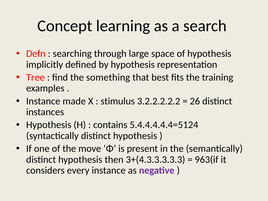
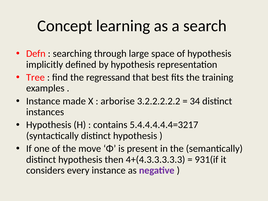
something: something -> regressand (108, 77)
stimulus: stimulus -> arborise (118, 101)
26: 26 -> 34 (195, 101)
5.4.4.4.4.4=5124: 5.4.4.4.4.4=5124 -> 5.4.4.4.4.4=3217 (164, 125)
3+(4.3.3.3.3.3: 3+(4.3.3.3.3.3 -> 4+(4.3.3.3.3.3 (155, 159)
963(if: 963(if -> 931(if (207, 159)
